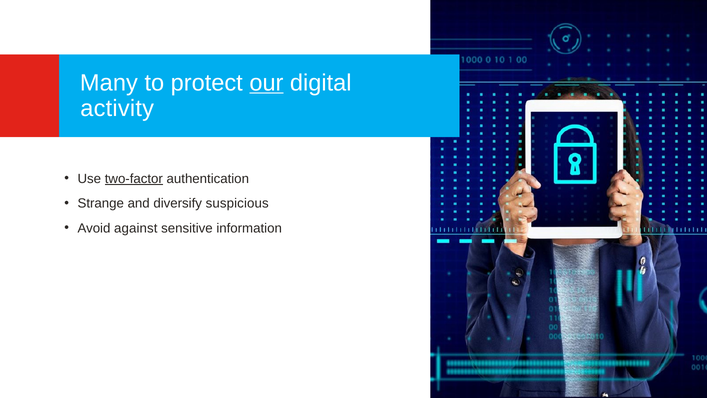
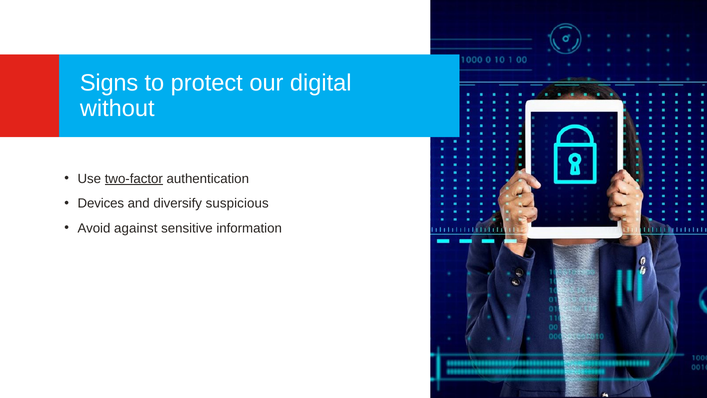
Many: Many -> Signs (109, 83)
our underline: present -> none (266, 83)
activity: activity -> without (117, 108)
Strange: Strange -> Devices (101, 203)
